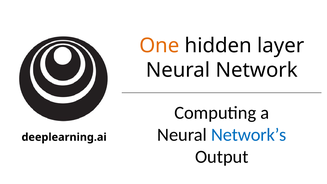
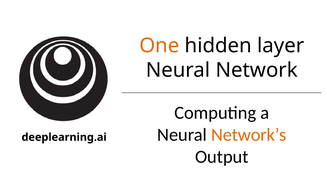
Network’s colour: blue -> orange (249, 135)
